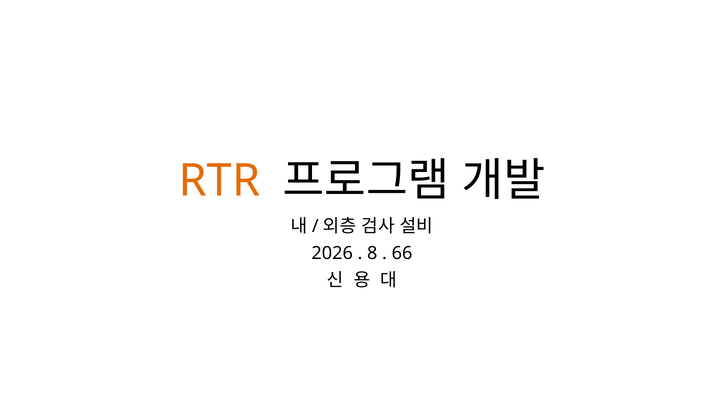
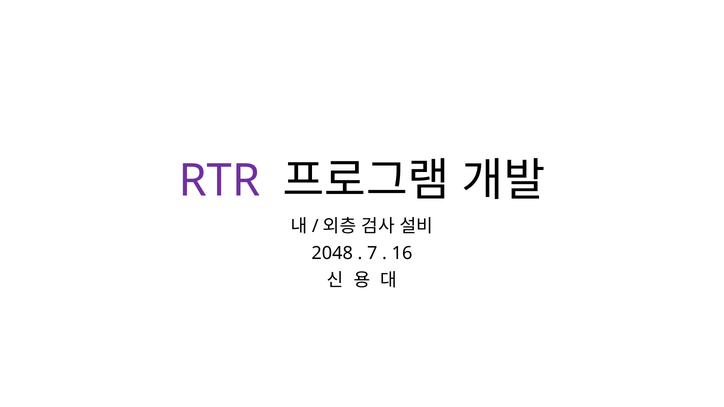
RTR colour: orange -> purple (219, 181)
2026: 2026 -> 2048 (332, 253)
8: 8 -> 7 (372, 253)
66: 66 -> 16 (402, 253)
